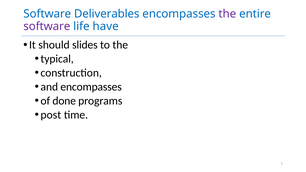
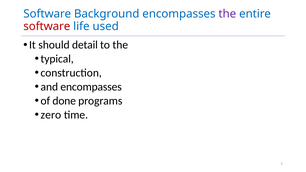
Deliverables: Deliverables -> Background (107, 14)
software colour: purple -> red (47, 26)
have: have -> used (106, 26)
slides: slides -> detail (85, 45)
post: post -> zero (51, 115)
